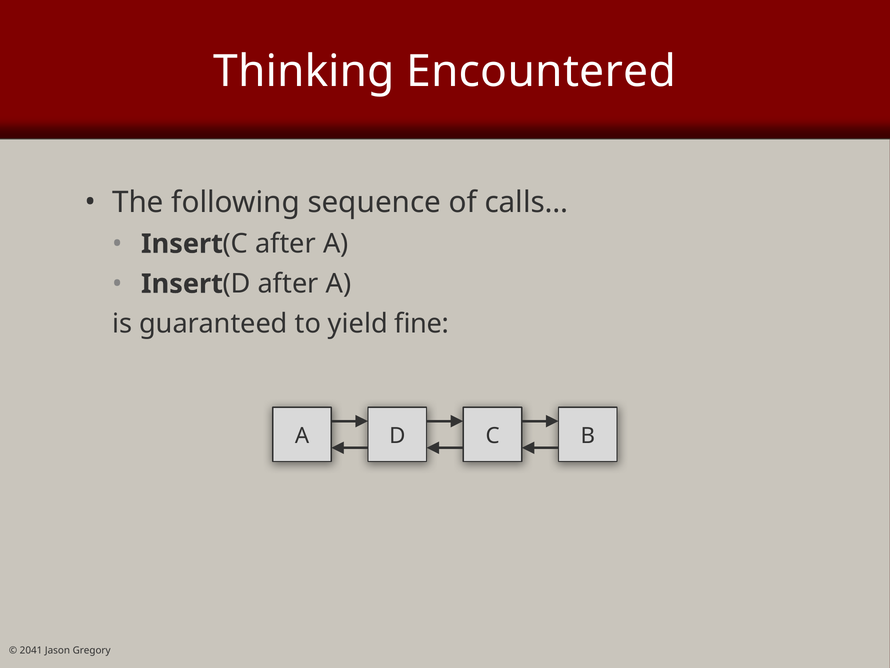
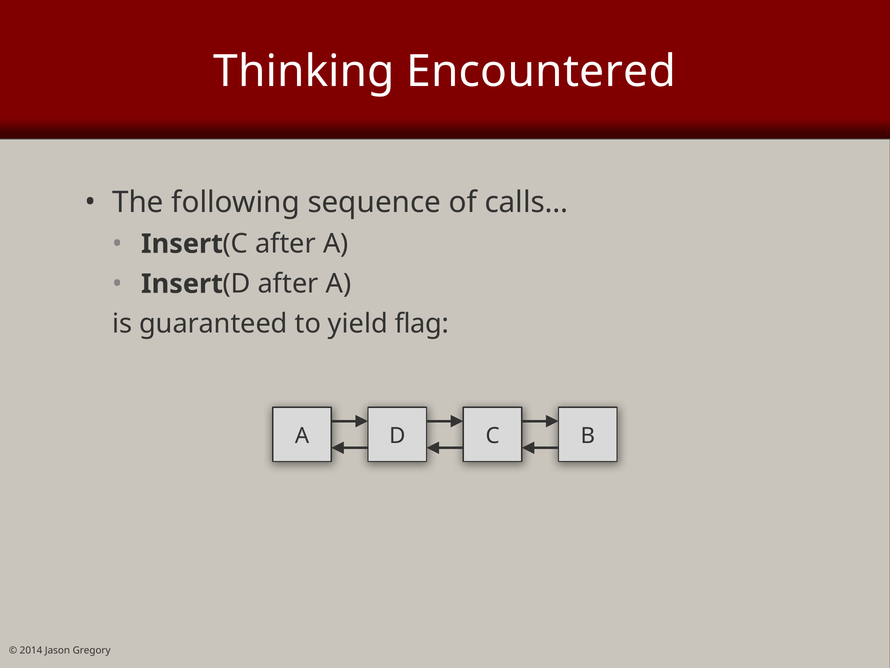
fine: fine -> flag (422, 324)
2041: 2041 -> 2014 (31, 650)
